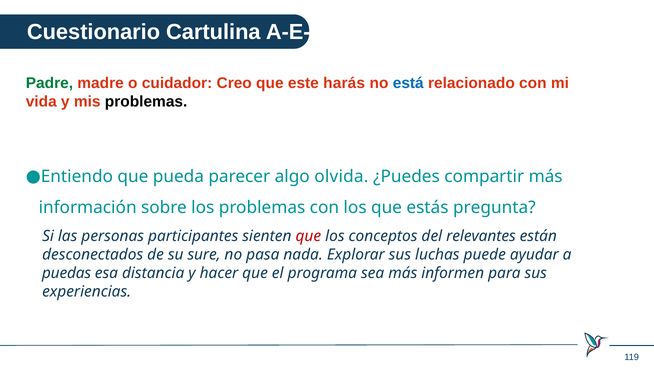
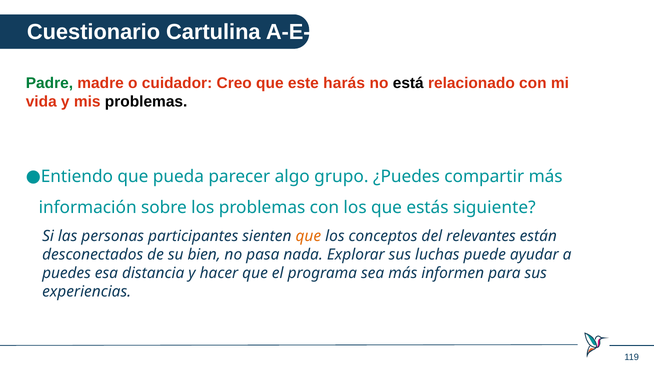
está colour: blue -> black (408, 83)
olvida: olvida -> grupo (341, 176)
pregunta: pregunta -> siguiente (494, 207)
que colour: red -> orange (308, 236)
sure: sure -> bien (204, 255)
puedas: puedas -> puedes (66, 273)
